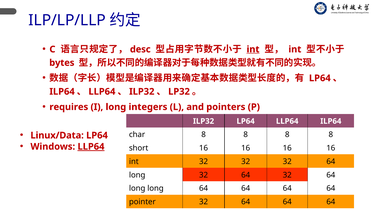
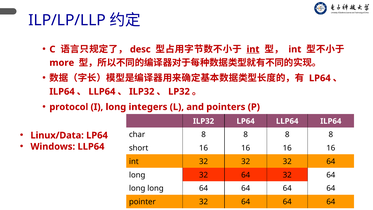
bytes: bytes -> more (62, 63)
requires: requires -> protocol (69, 107)
LLP64 underline: present -> none (91, 146)
